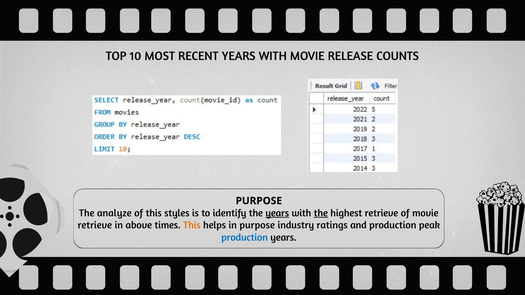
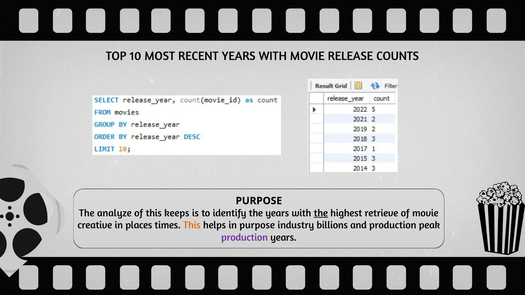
styles: styles -> keeps (177, 213)
years underline: present -> none (277, 213)
retrieve: retrieve -> creative (95, 226)
above: above -> places (139, 226)
ratings: ratings -> billions (332, 226)
production colour: blue -> purple (245, 238)
